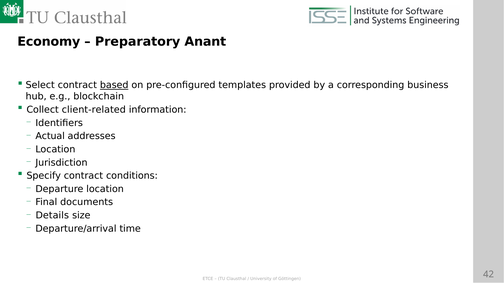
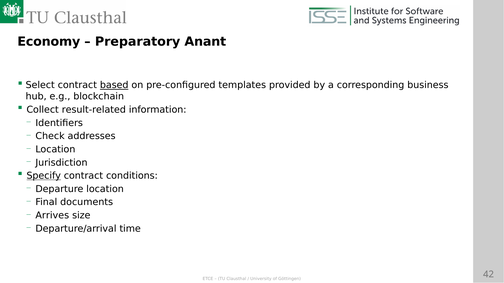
client-related: client-related -> result-related (94, 110)
Actual: Actual -> Check (50, 136)
Specify underline: none -> present (44, 176)
Details: Details -> Arrives (52, 216)
